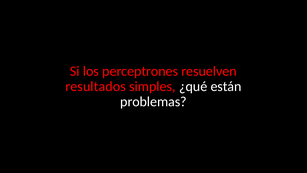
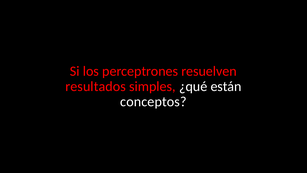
problemas: problemas -> conceptos (153, 101)
